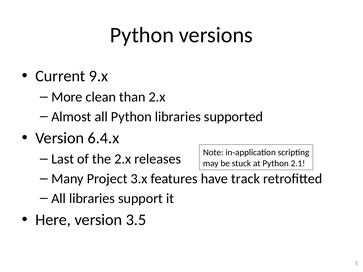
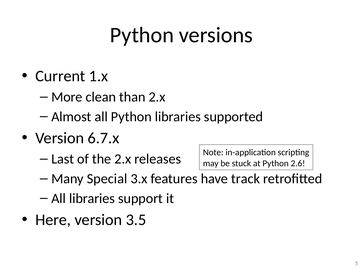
9.x: 9.x -> 1.x (99, 76)
6.4.x: 6.4.x -> 6.7.x (103, 138)
2.1: 2.1 -> 2.6 (298, 163)
Project: Project -> Special (107, 179)
